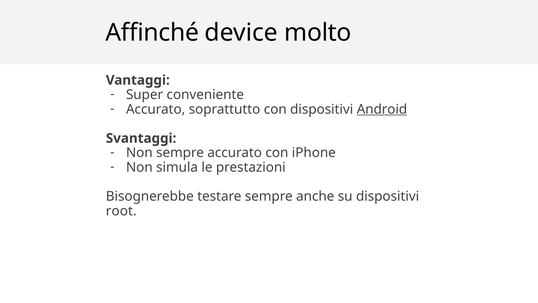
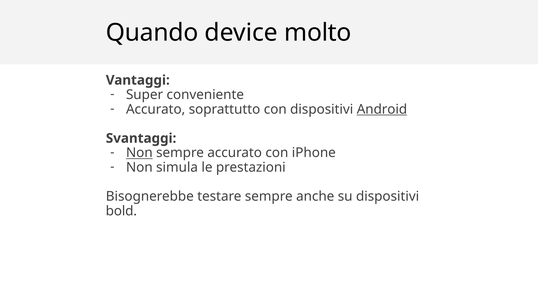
Affinché: Affinché -> Quando (152, 33)
Non underline: none -> present (139, 153)
root: root -> bold (121, 211)
